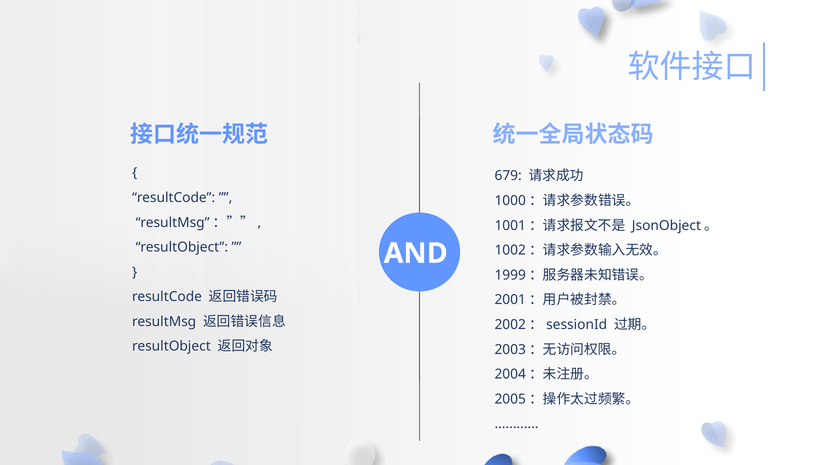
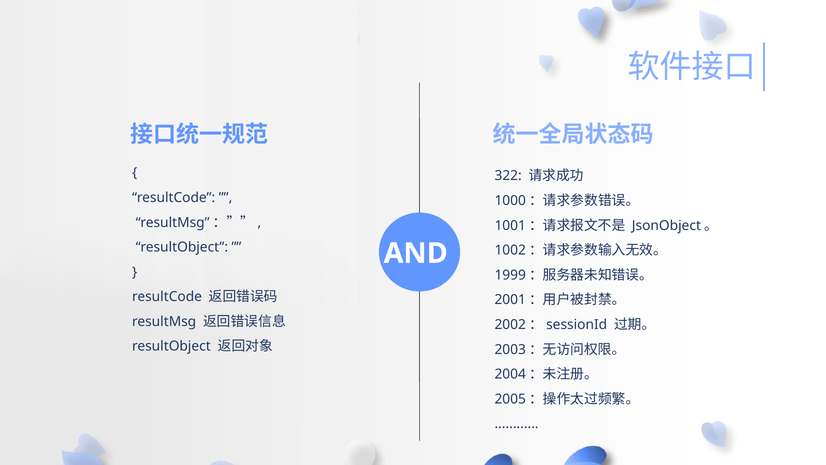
679: 679 -> 322 (508, 176)
